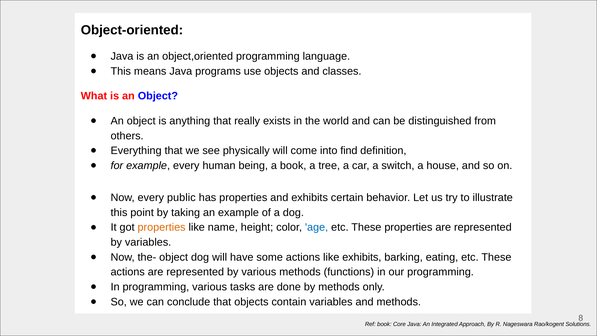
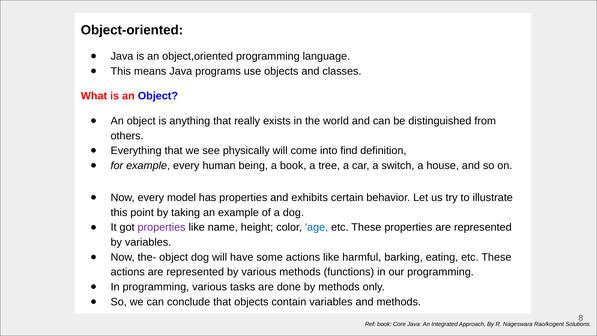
public: public -> model (181, 198)
properties colour: orange -> purple (162, 227)
like exhibits: exhibits -> harmful (362, 257)
